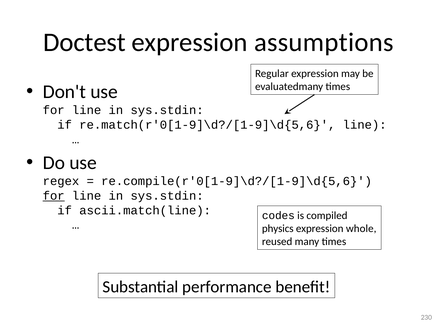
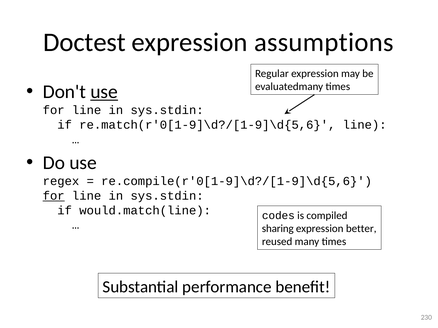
use underline: none -> present (104, 92)
ascii.match(line: ascii.match(line -> would.match(line (145, 211)
physics: physics -> sharing (278, 229)
whole: whole -> better (361, 229)
